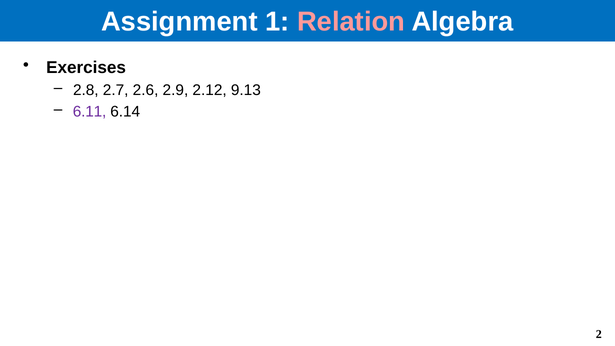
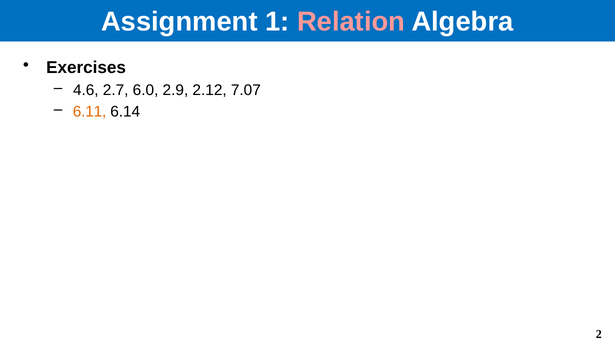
2.8: 2.8 -> 4.6 (86, 90)
2.6: 2.6 -> 6.0 (146, 90)
9.13: 9.13 -> 7.07 (246, 90)
6.11 colour: purple -> orange (90, 112)
